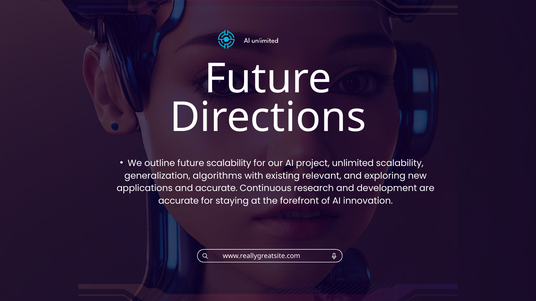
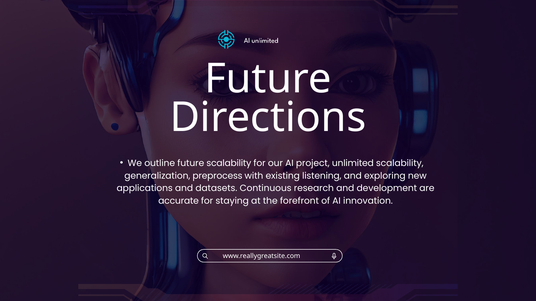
algorithms: algorithms -> preprocess (217, 176)
relevant: relevant -> listening (322, 176)
and accurate: accurate -> datasets (216, 189)
